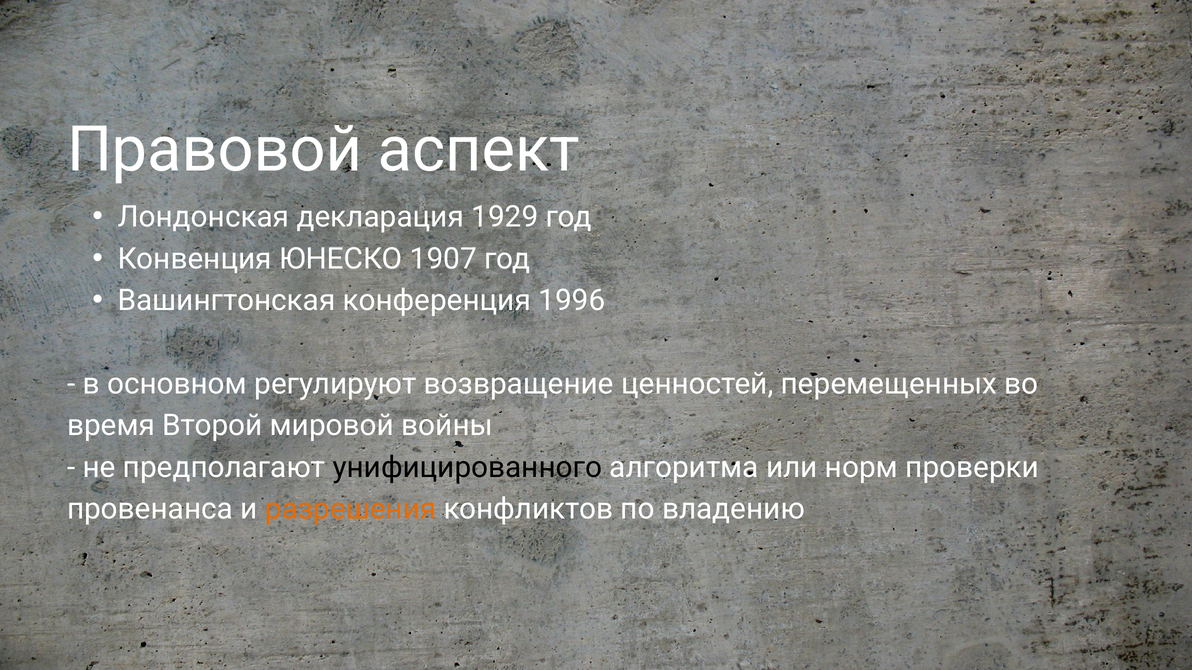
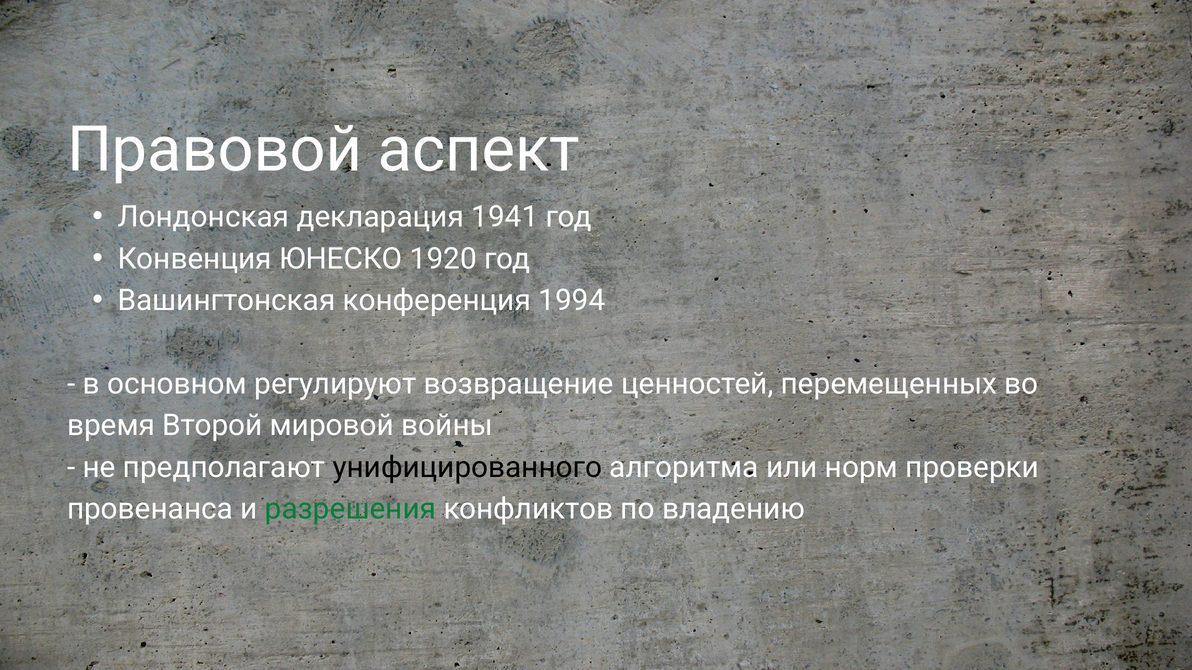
1929: 1929 -> 1941 (505, 217)
1907: 1907 -> 1920 (443, 259)
1996: 1996 -> 1994 (572, 301)
разрешения colour: orange -> green (351, 509)
